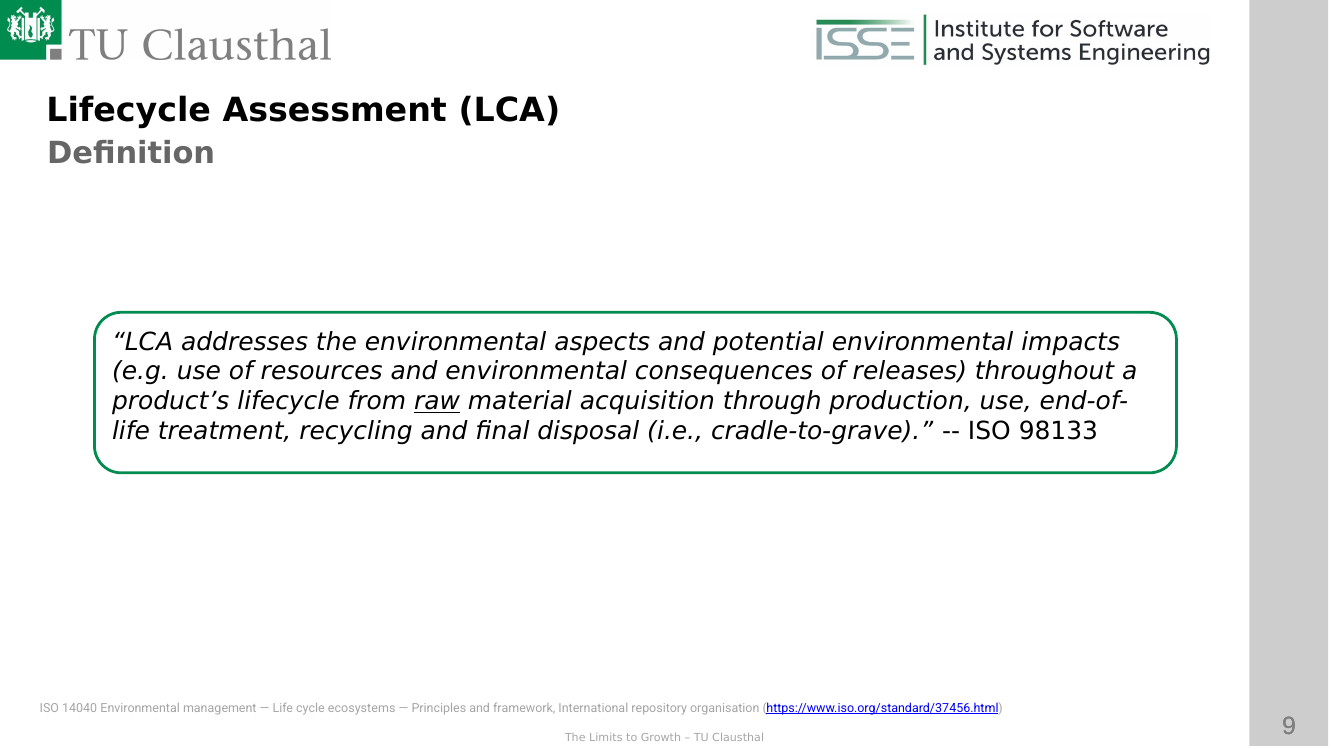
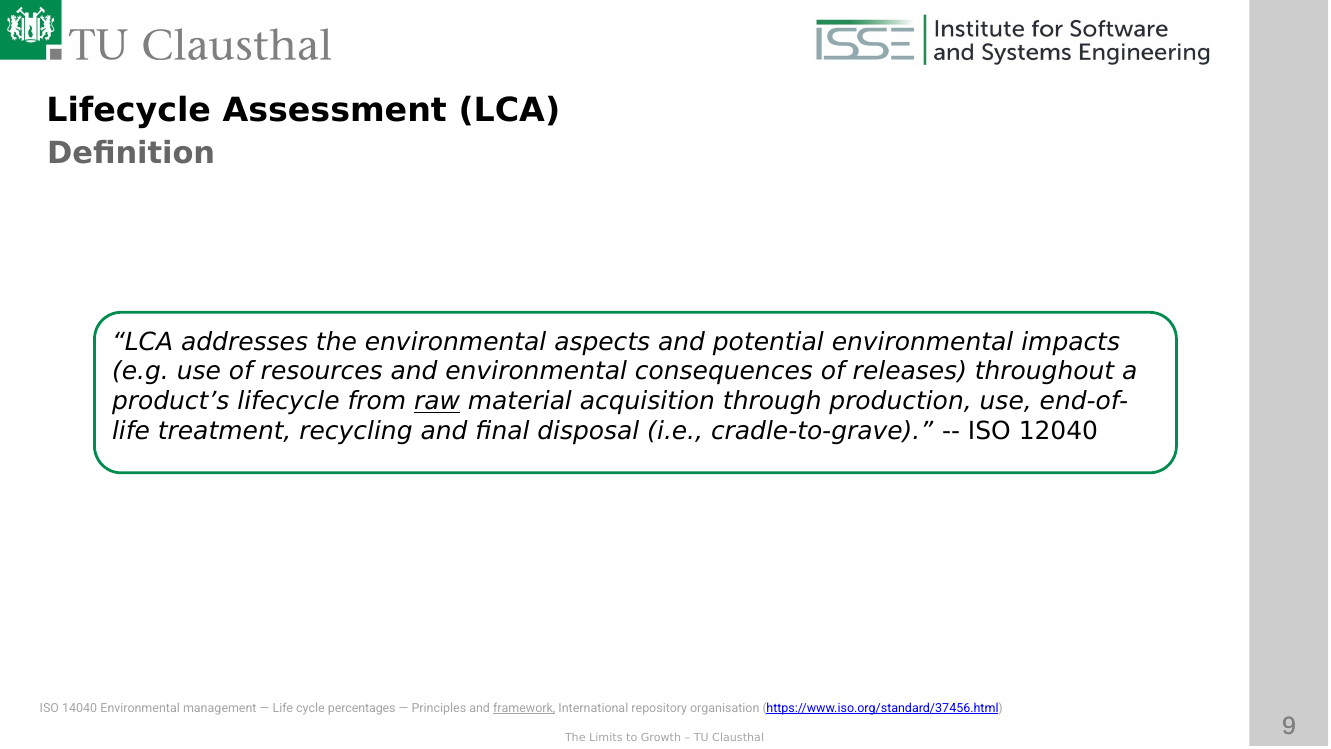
98133: 98133 -> 12040 (1058, 431)
ecosystems: ecosystems -> percentages (362, 708)
framework underline: none -> present (524, 708)
